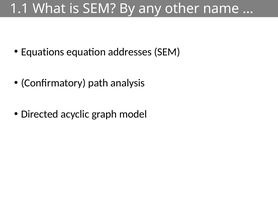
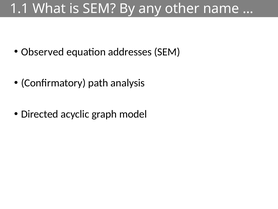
Equations: Equations -> Observed (43, 52)
